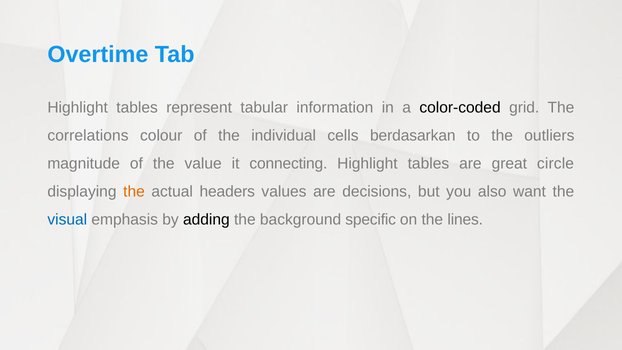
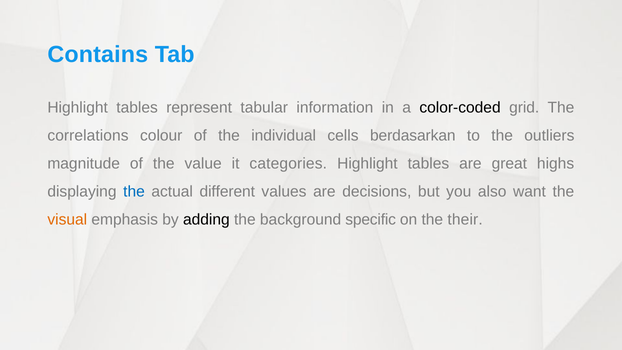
Overtime: Overtime -> Contains (98, 55)
connecting: connecting -> categories (288, 164)
circle: circle -> highs (556, 164)
the colour: orange -> blue (134, 192)
headers: headers -> different (227, 192)
visual colour: blue -> orange (67, 220)
lines: lines -> their (465, 220)
